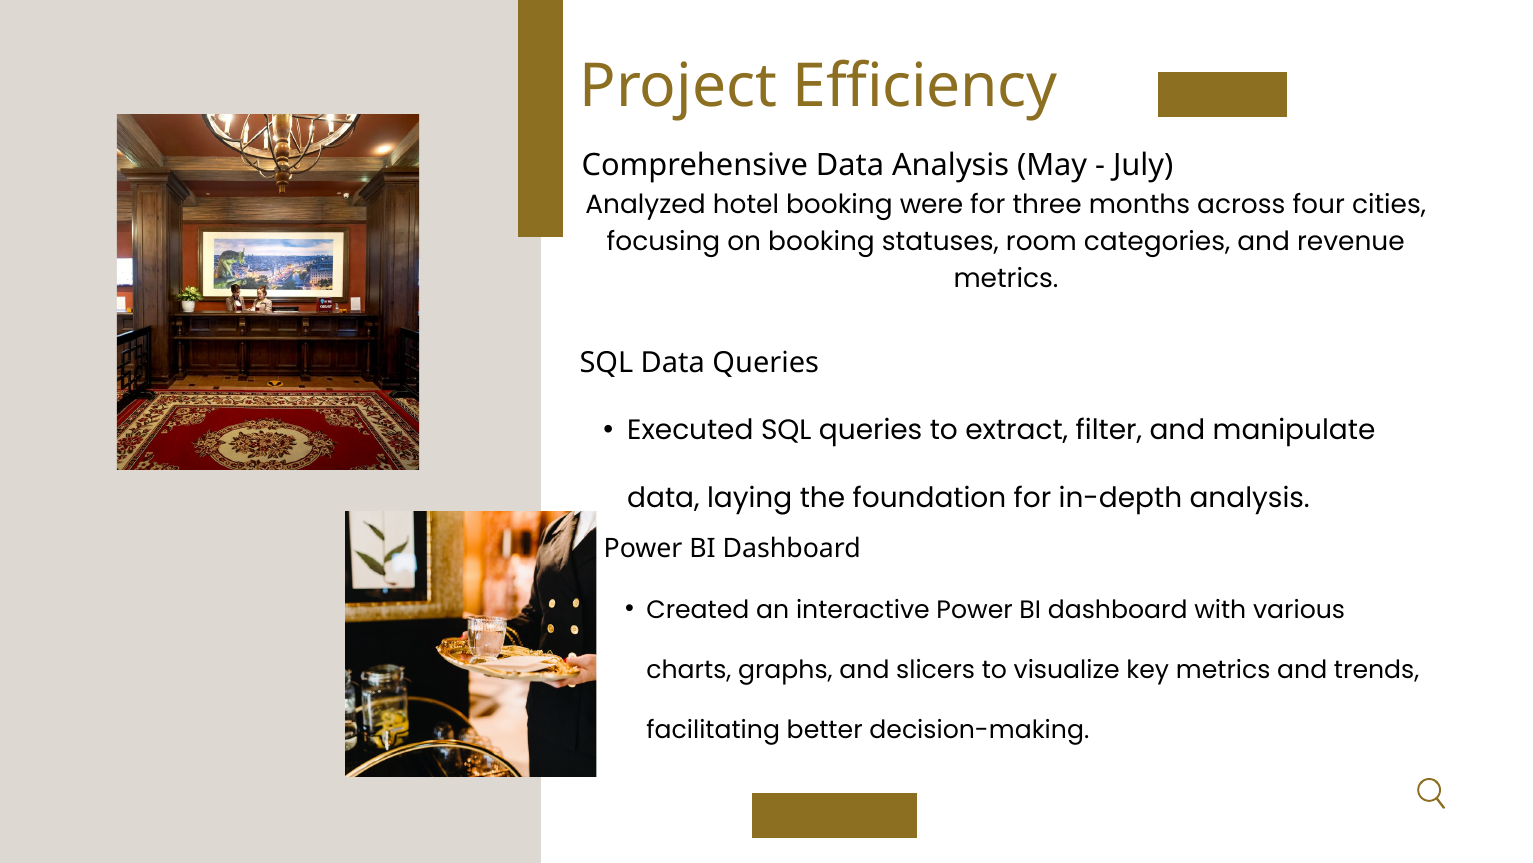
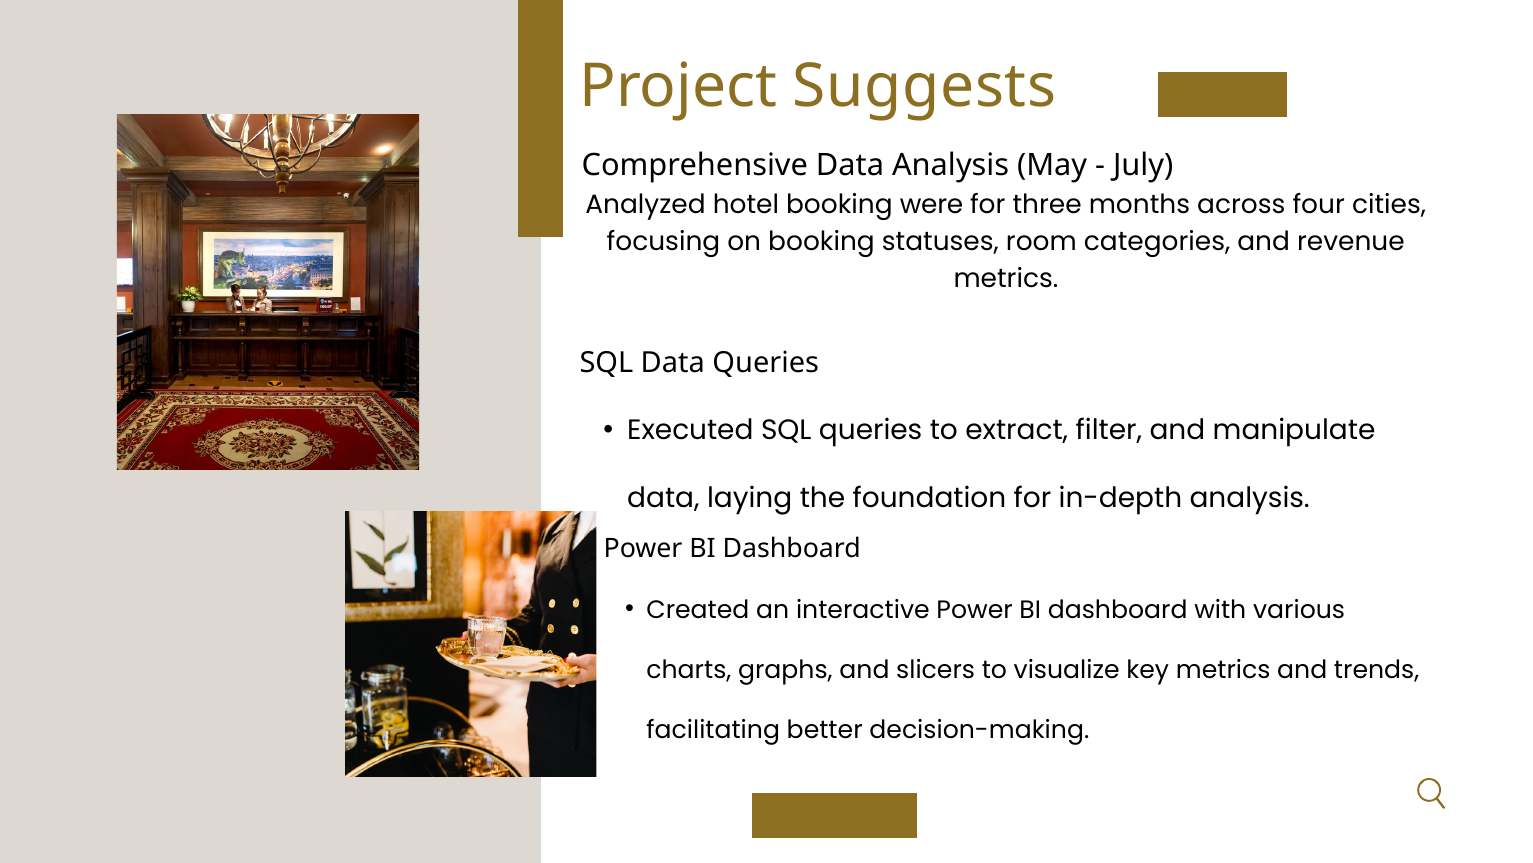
Efficiency: Efficiency -> Suggests (925, 87)
